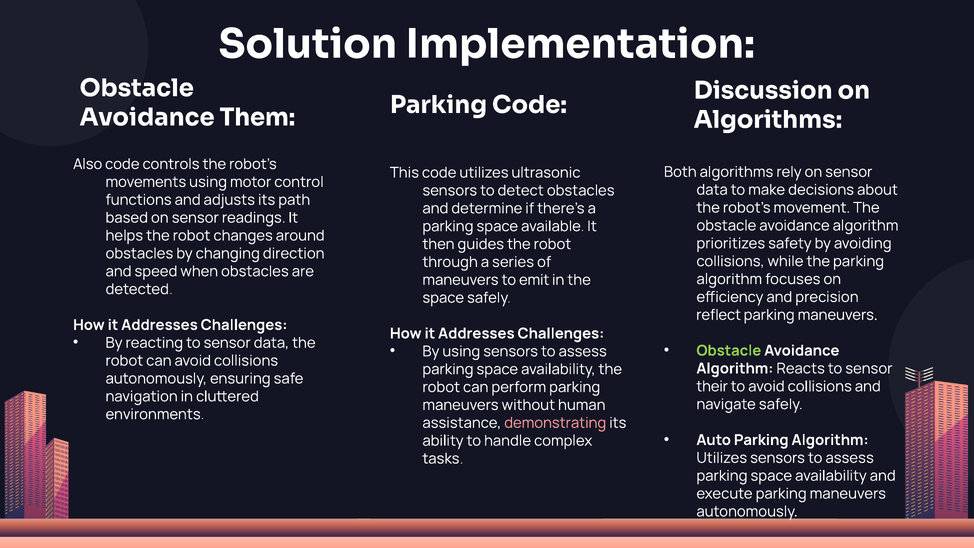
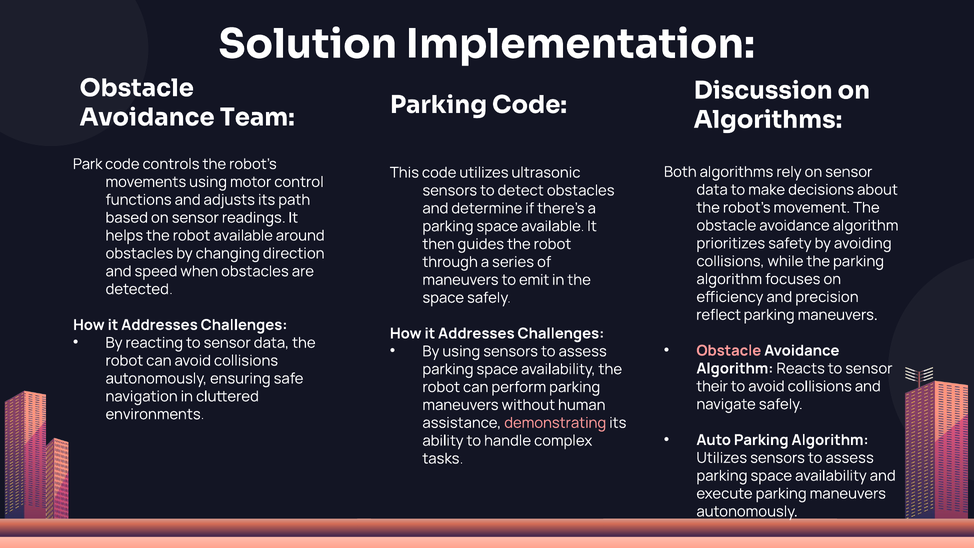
Them: Them -> Team (257, 117)
Also: Also -> Park (88, 164)
robot changes: changes -> available (243, 236)
Obstacle colour: light green -> pink (729, 351)
